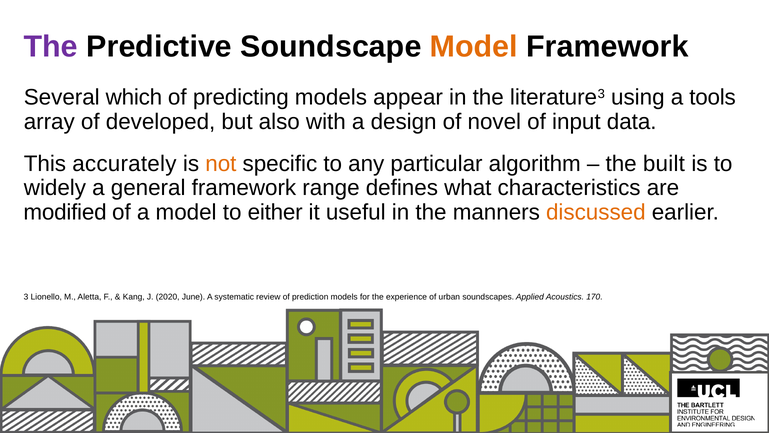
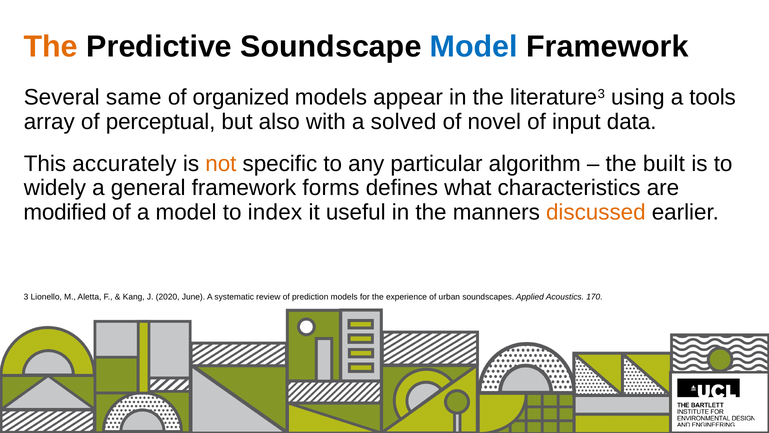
The colour: purple -> orange (51, 46)
Model colour: orange -> blue (474, 46)
which: which -> same (134, 97)
predicting: predicting -> organized (241, 97)
developed: developed -> perceptual (161, 122)
design: design -> solved (404, 122)
range: range -> forms (331, 188)
either: either -> index (275, 212)
